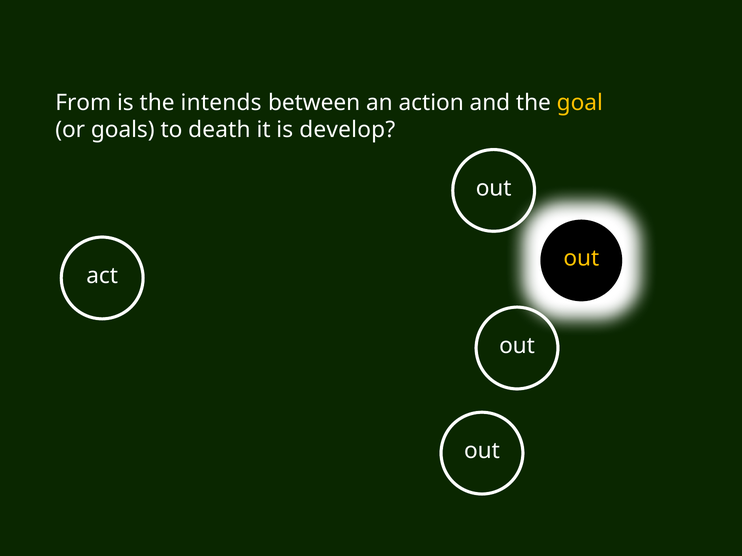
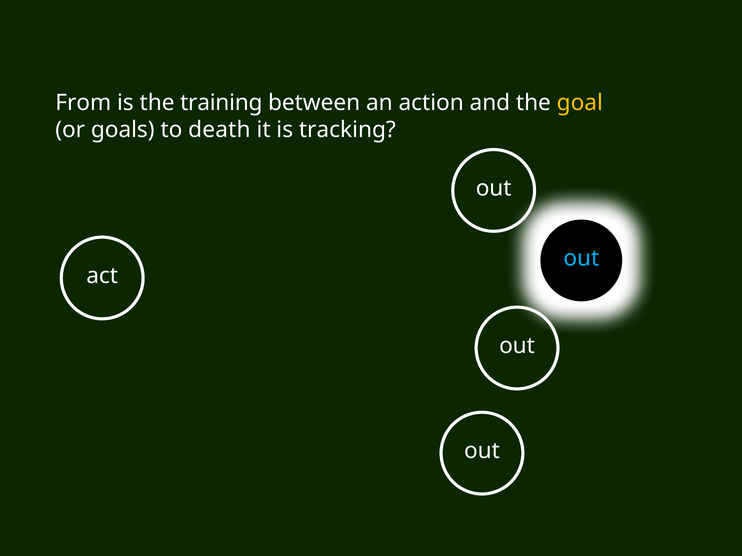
intends: intends -> training (221, 103)
develop: develop -> tracking (347, 130)
out colour: yellow -> light blue (581, 258)
